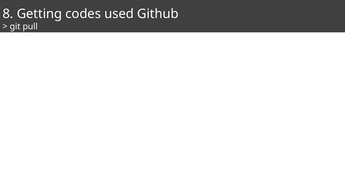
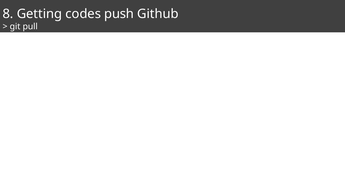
used: used -> push (119, 14)
